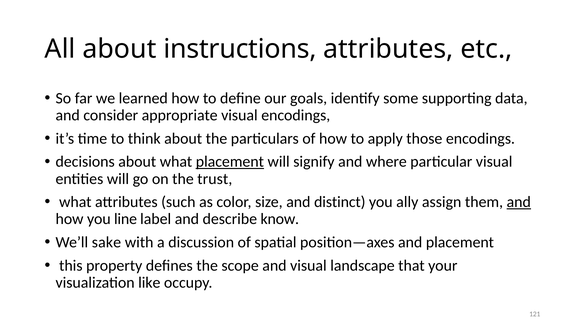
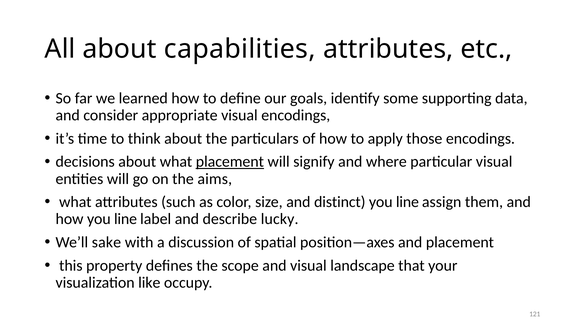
instructions: instructions -> capabilities (240, 49)
trust: trust -> aims (215, 179)
ally: ally -> line (407, 202)
and underline: present -> none (519, 202)
know: know -> lucky (280, 219)
